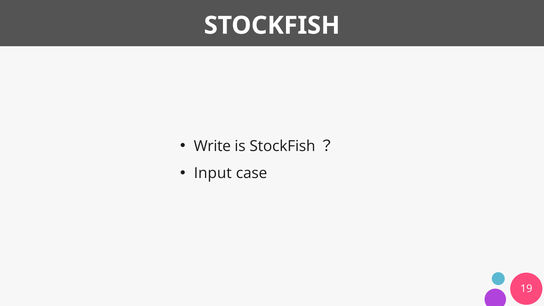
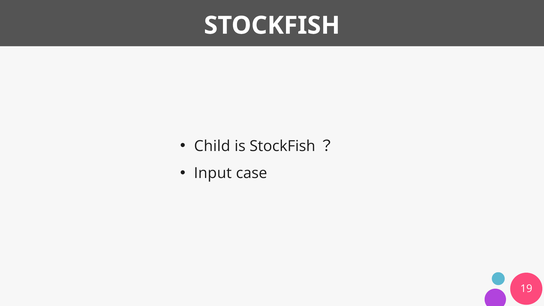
Write: Write -> Child (212, 146)
